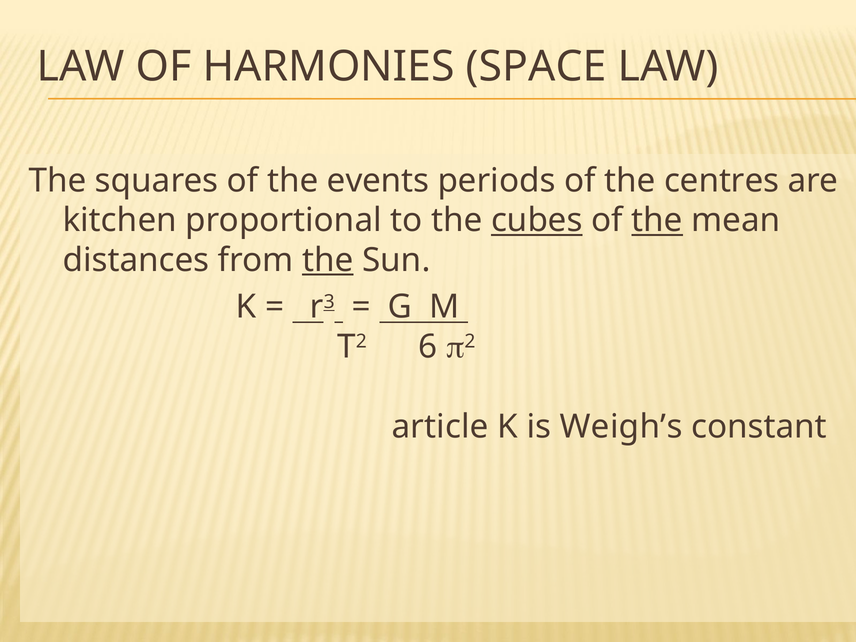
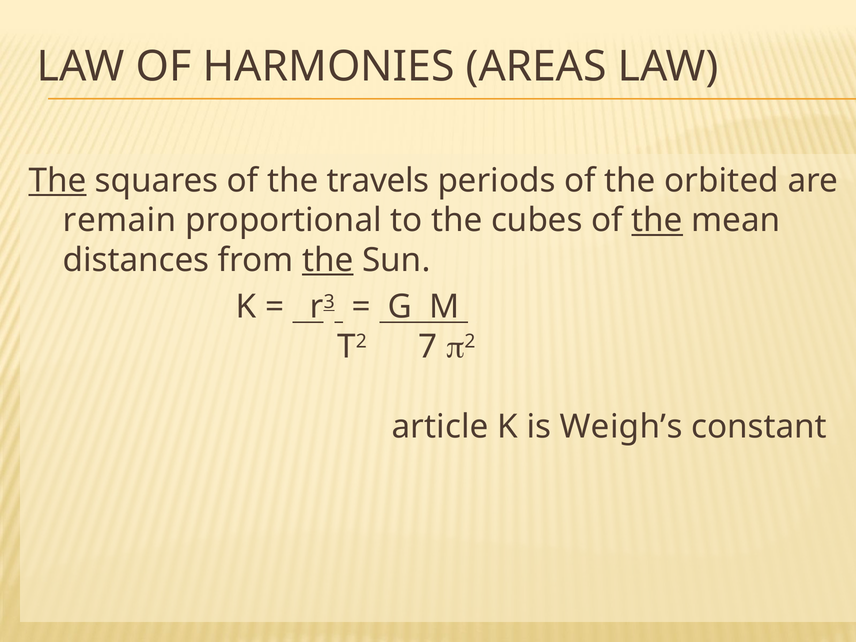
SPACE: SPACE -> AREAS (536, 67)
The underline: none -> present (58, 181)
events: events -> travels (378, 181)
centres: centres -> orbited (722, 181)
kitchen: kitchen -> remain (120, 221)
cubes underline: present -> none (537, 221)
6: 6 -> 7 (428, 347)
